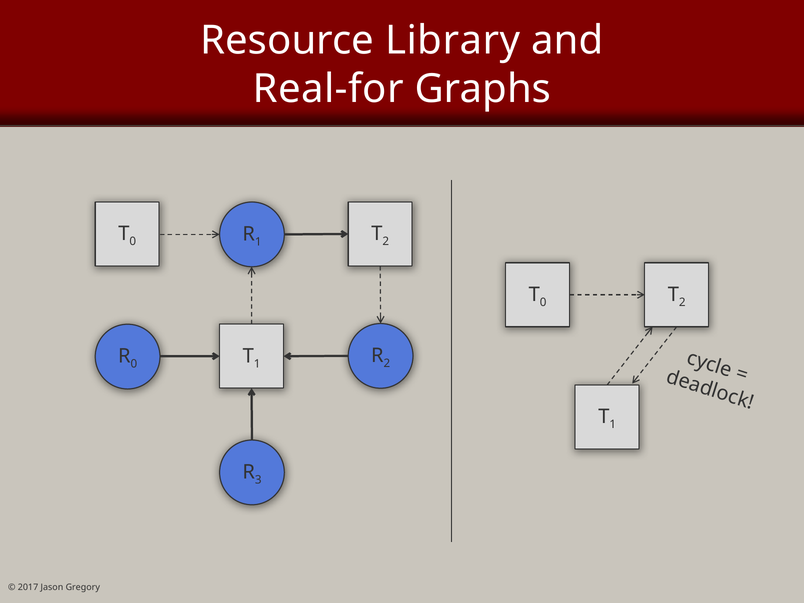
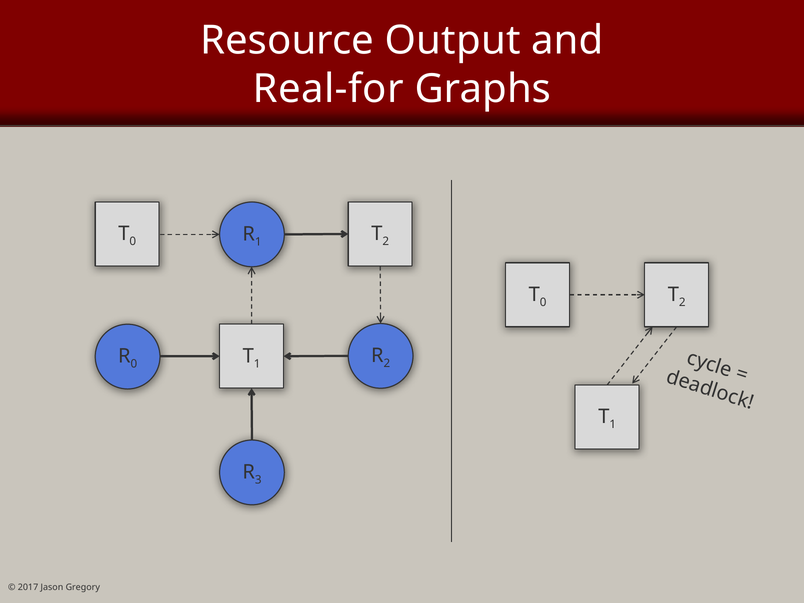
Library: Library -> Output (453, 41)
